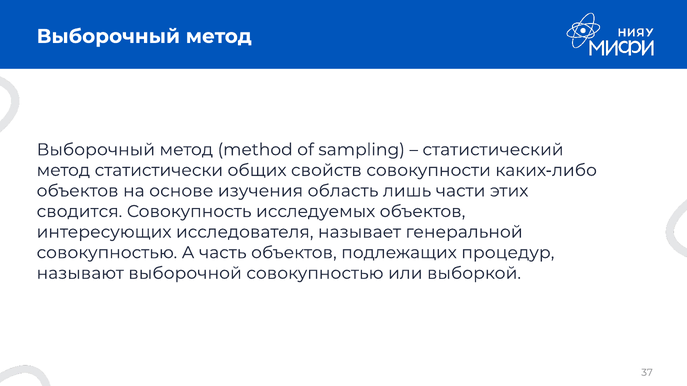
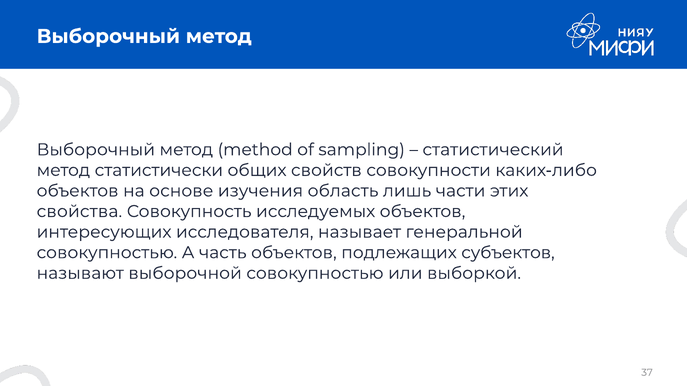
сводится: сводится -> свойства (79, 212)
процедур: процедур -> субъектов (508, 253)
